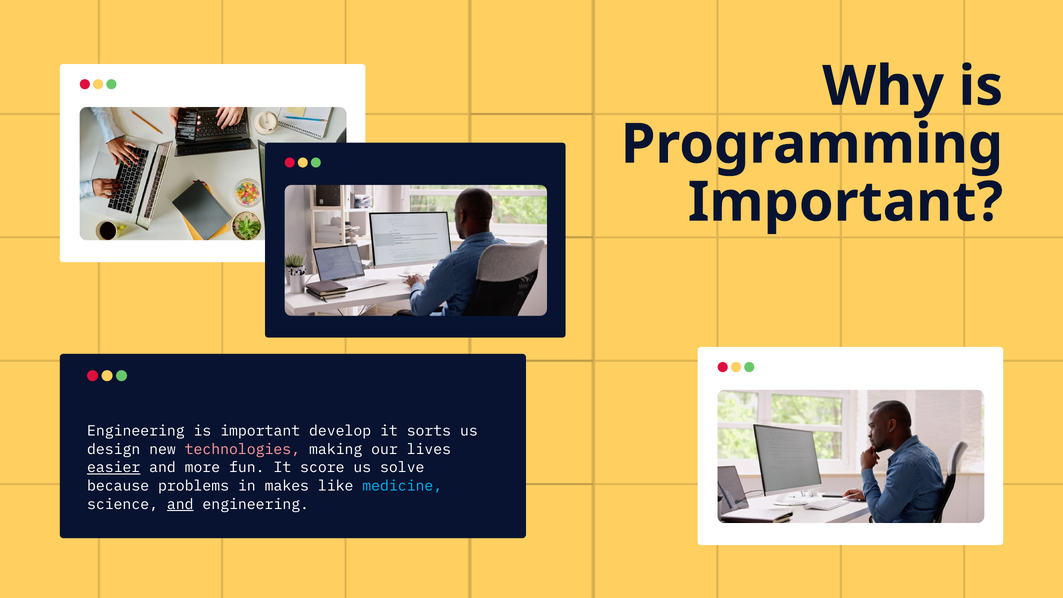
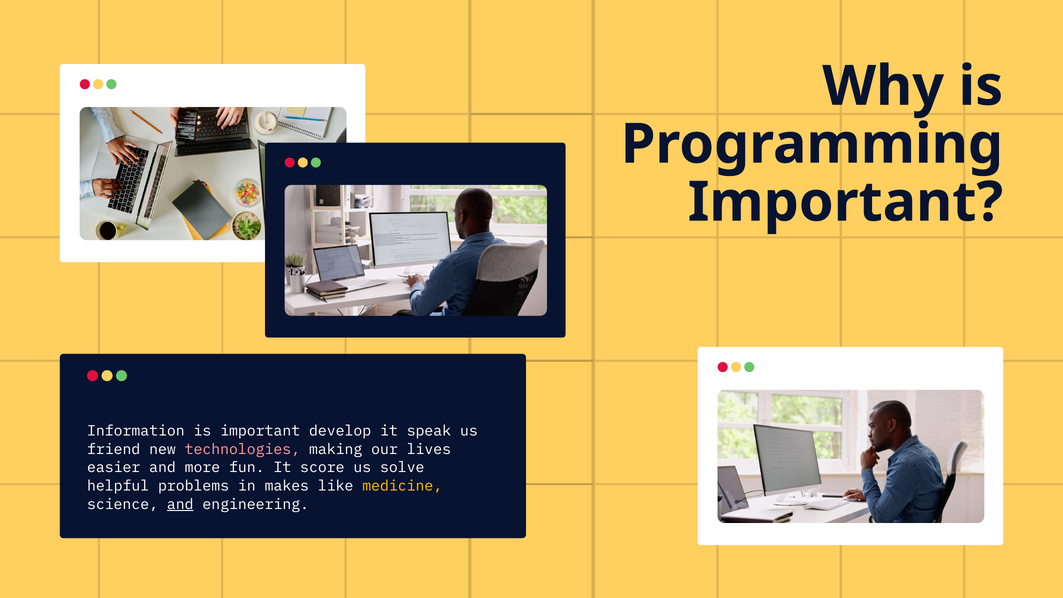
Engineering: Engineering -> Information (136, 431)
sorts: sorts -> speak (429, 431)
design: design -> friend (114, 449)
easier underline: present -> none (114, 468)
because: because -> helpful (118, 486)
medicine colour: light blue -> yellow (402, 486)
